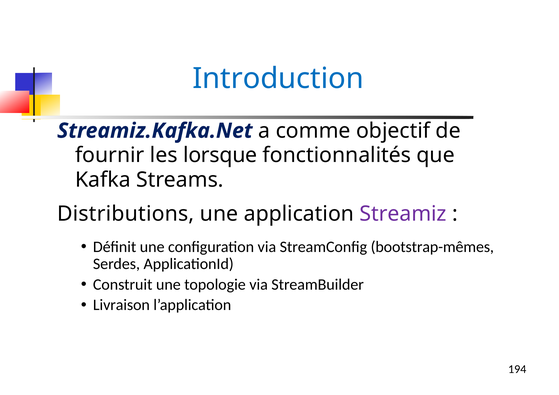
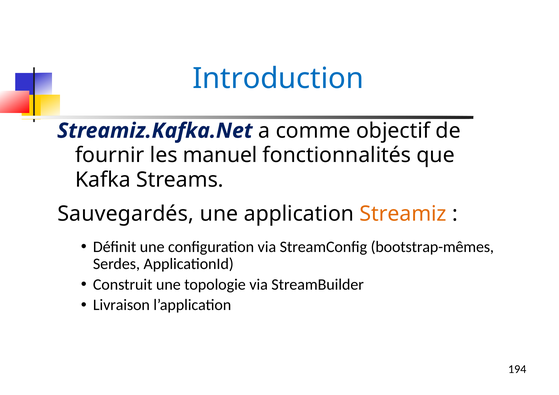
lorsque: lorsque -> manuel (220, 155)
Distributions: Distributions -> Sauvegardés (126, 214)
Streamiz colour: purple -> orange (403, 214)
